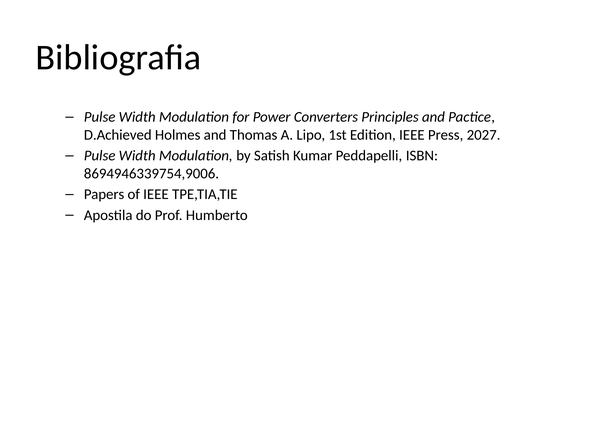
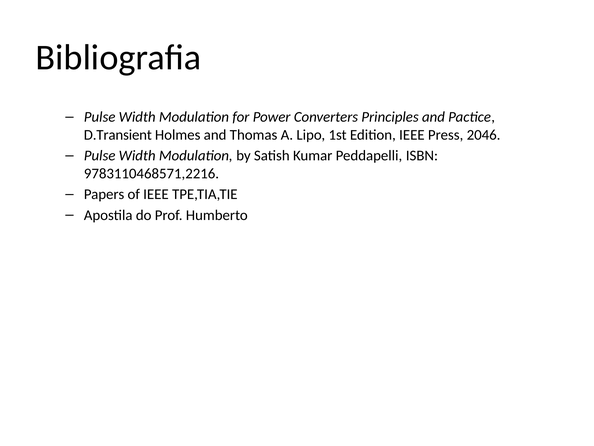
D.Achieved: D.Achieved -> D.Transient (118, 135)
2027: 2027 -> 2046 (484, 135)
8694946339754,9006: 8694946339754,9006 -> 9783110468571,2216 (151, 173)
